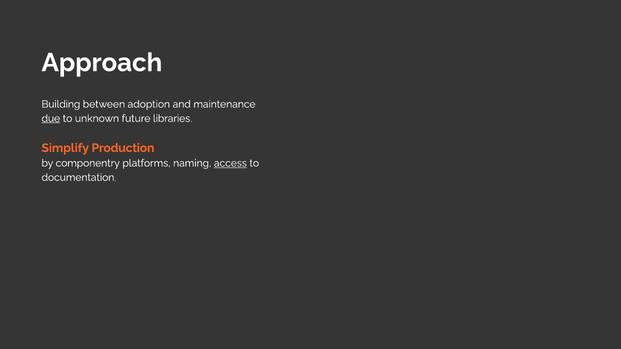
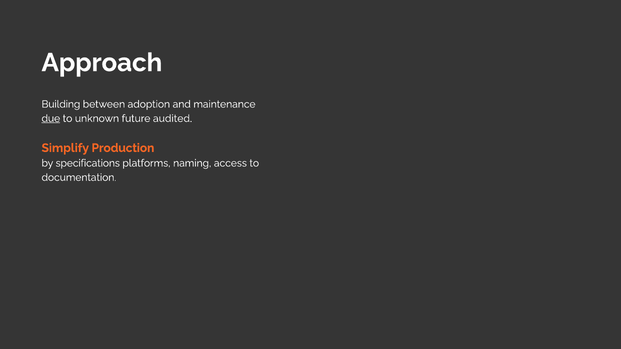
libraries: libraries -> audited (172, 119)
componentry: componentry -> specifications (88, 163)
access underline: present -> none (230, 163)
